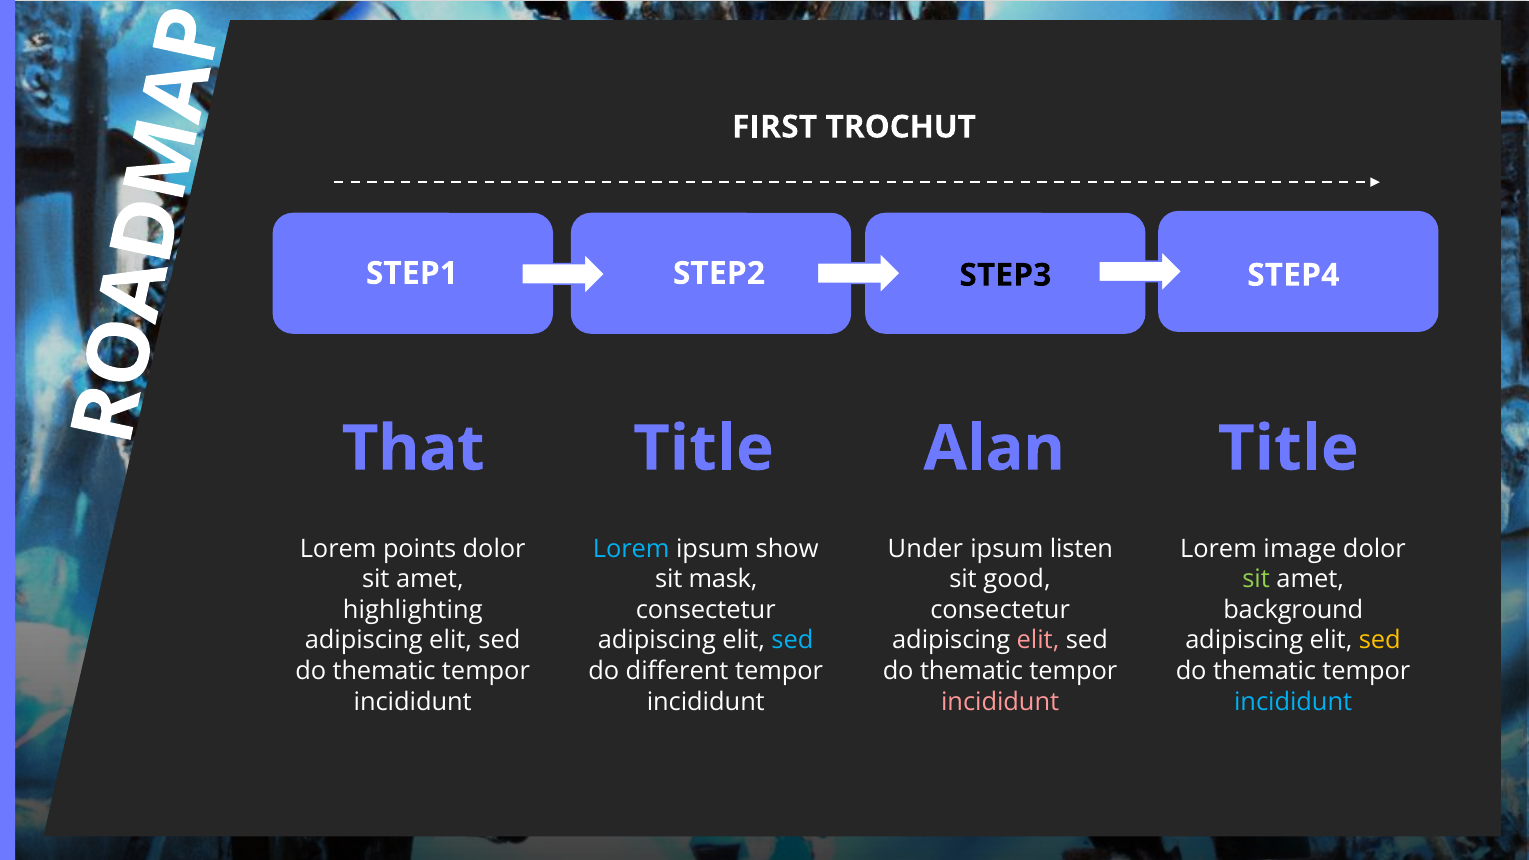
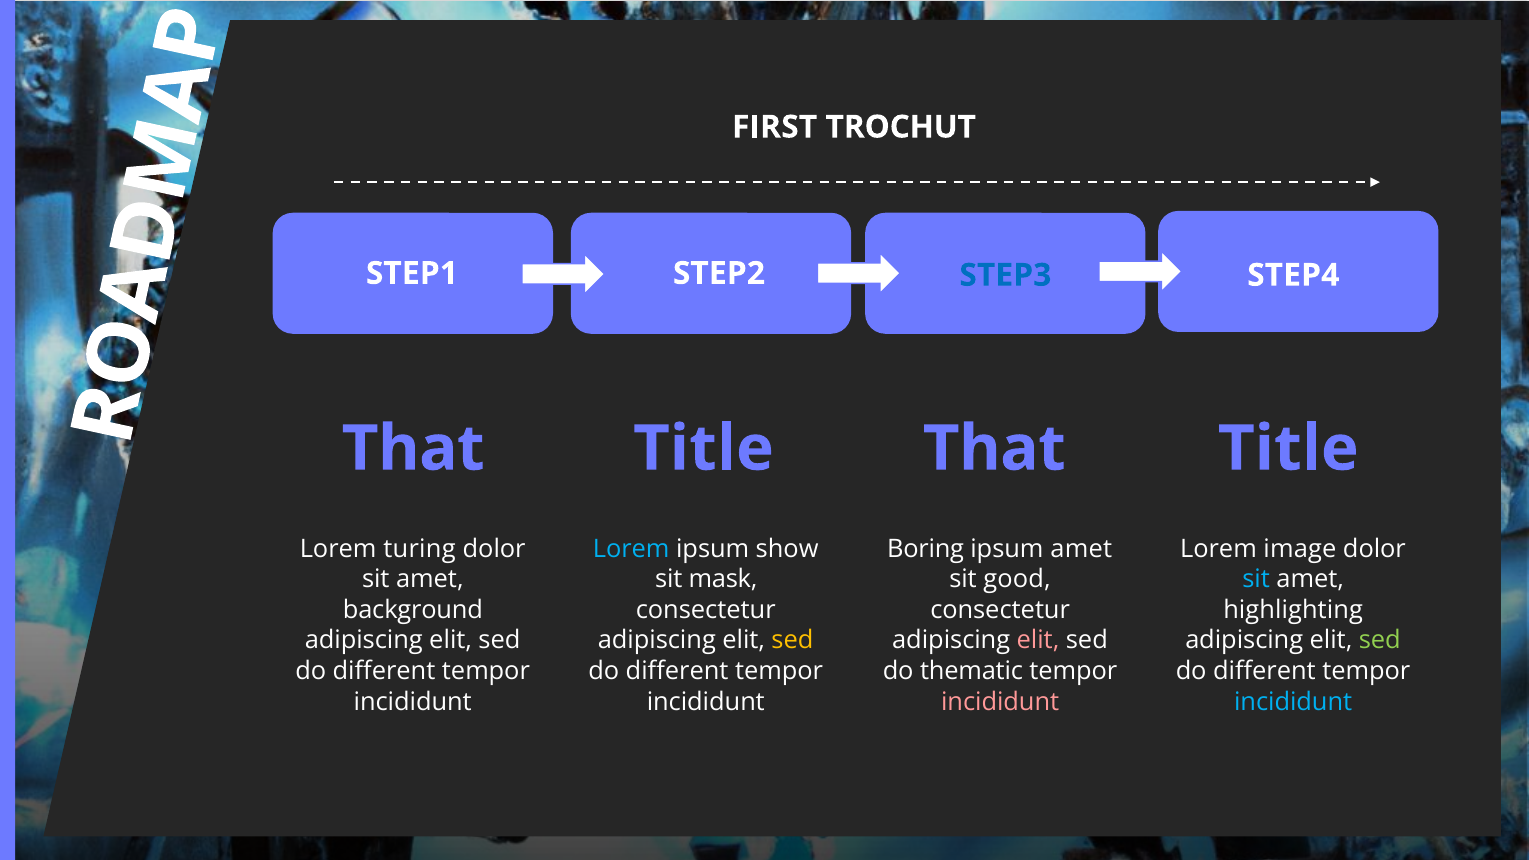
STEP3 colour: black -> blue (1005, 275)
Title Alan: Alan -> That (994, 449)
points: points -> turing (419, 549)
Under: Under -> Boring (926, 549)
ipsum listen: listen -> amet (1081, 549)
sit colour: light green -> light blue (1256, 579)
highlighting: highlighting -> background (413, 610)
background: background -> highlighting (1293, 610)
sed colour: light blue -> yellow (792, 641)
sed colour: yellow -> light green (1380, 641)
thematic: thematic -> different (384, 671)
thematic: thematic -> different (1264, 671)
